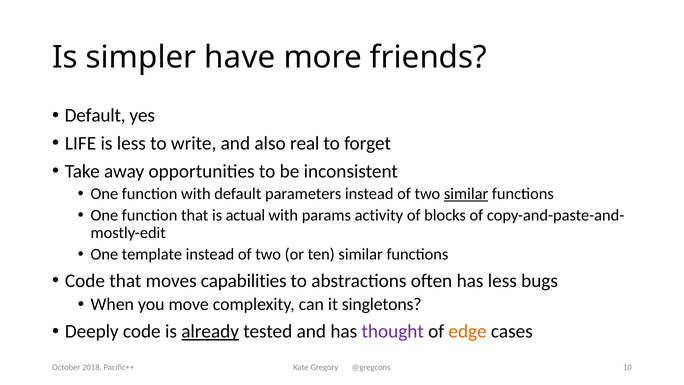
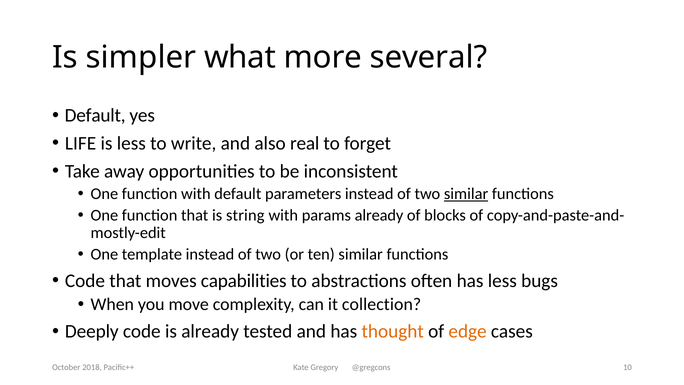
have: have -> what (240, 57)
friends: friends -> several (429, 57)
actual: actual -> string (245, 215)
params activity: activity -> already (379, 215)
singletons: singletons -> collection (382, 304)
already underline: present -> none (210, 331)
thought colour: purple -> orange (393, 331)
